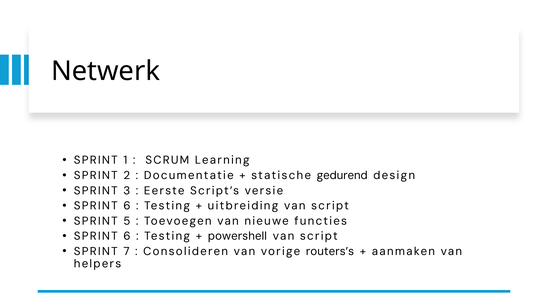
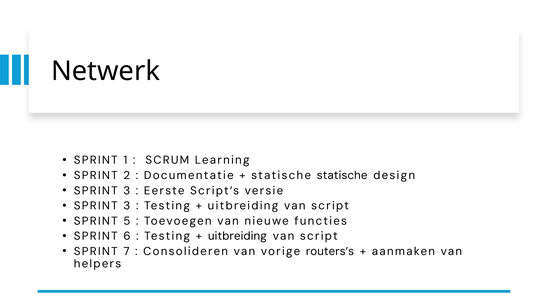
statische gedurend: gedurend -> statische (342, 176)
6: 6 -> 3 (127, 206)
powershell: powershell -> uitbreiding (237, 236)
